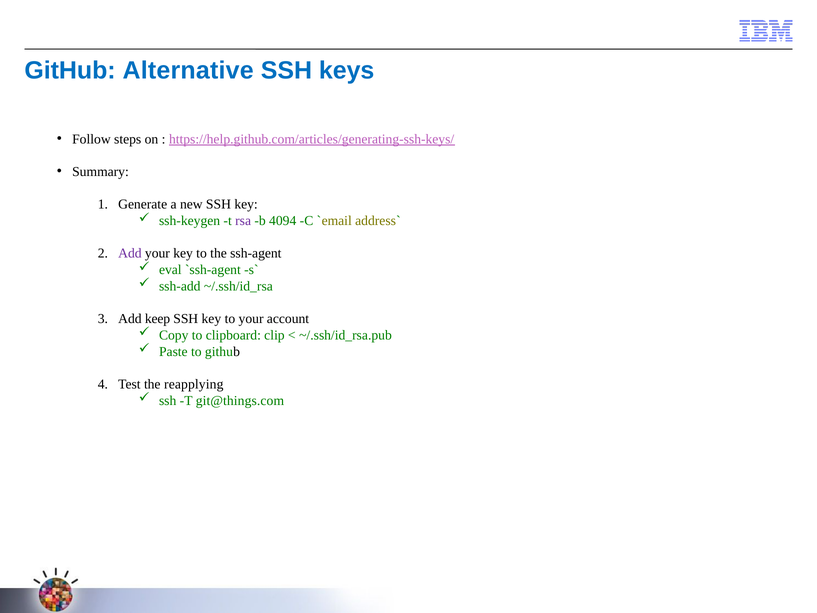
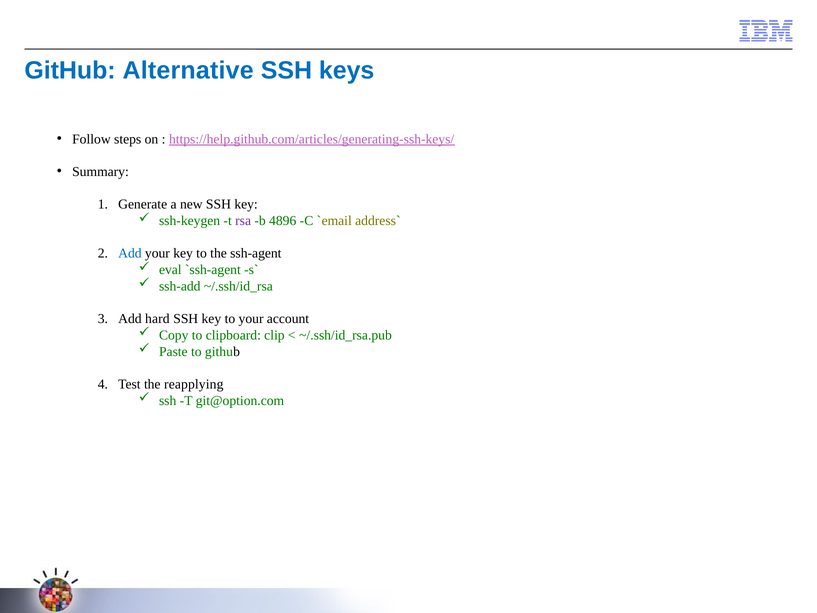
4094: 4094 -> 4896 (283, 221)
Add colour: purple -> blue (130, 253)
keep: keep -> hard (157, 319)
git@things.com: git@things.com -> git@option.com (240, 400)
